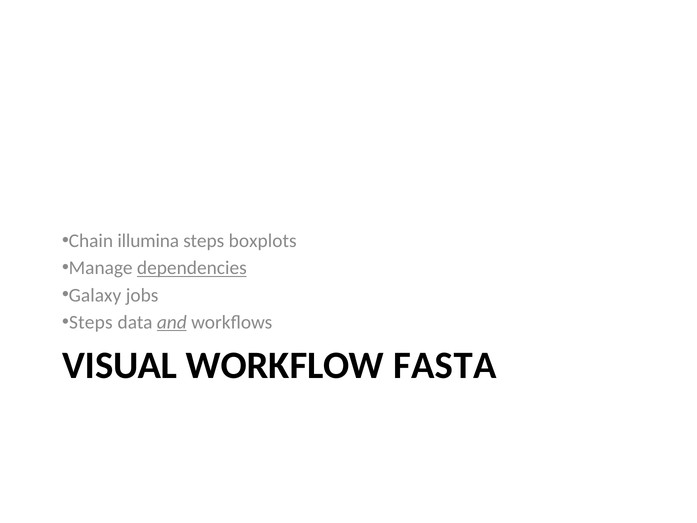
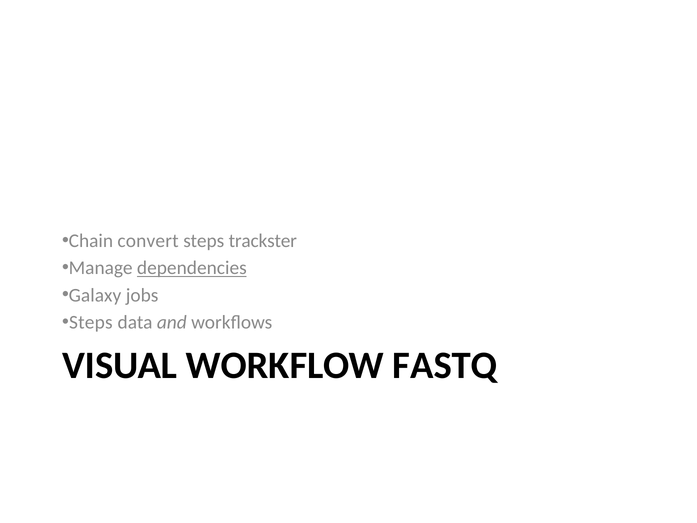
illumina: illumina -> convert (148, 241)
boxplots: boxplots -> trackster (263, 241)
and underline: present -> none (172, 322)
FASTA: FASTA -> FASTQ (445, 365)
